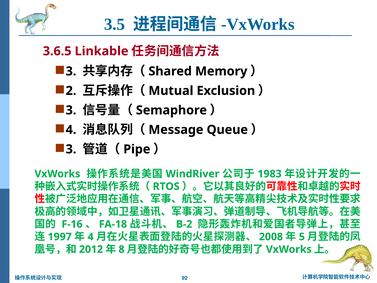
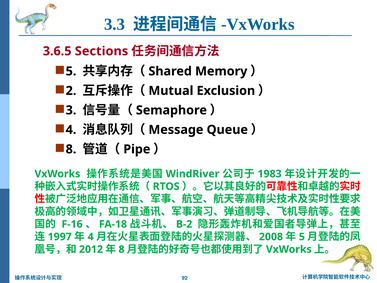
3.5: 3.5 -> 3.3 (114, 24)
Linkable: Linkable -> Sections (102, 51)
3: 3 -> 5 (71, 71)
3: 3 -> 8 (71, 149)
